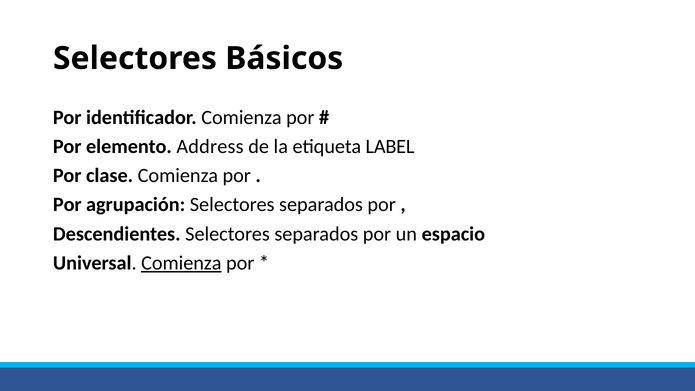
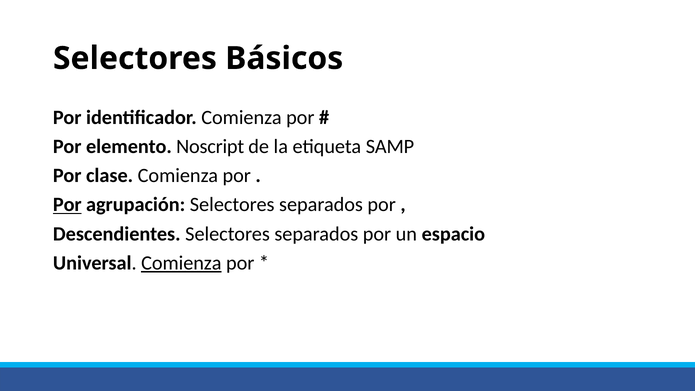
Address: Address -> Noscript (210, 147)
LABEL: LABEL -> SAMP (390, 147)
Por underline: none -> present (67, 205)
